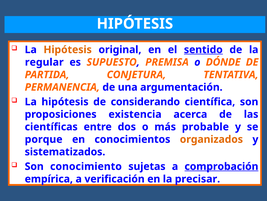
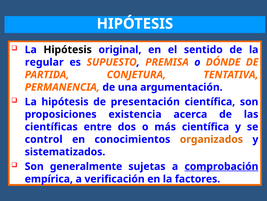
Hipótesis colour: orange -> black (68, 50)
sentido underline: present -> none (203, 50)
considerando: considerando -> presentación (145, 101)
más probable: probable -> científica (205, 126)
porque: porque -> control (44, 139)
conocimiento: conocimiento -> generalmente (86, 166)
precisar: precisar -> factores (198, 178)
